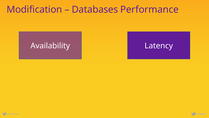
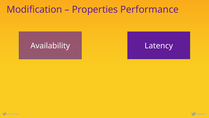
Databases: Databases -> Properties (95, 9)
